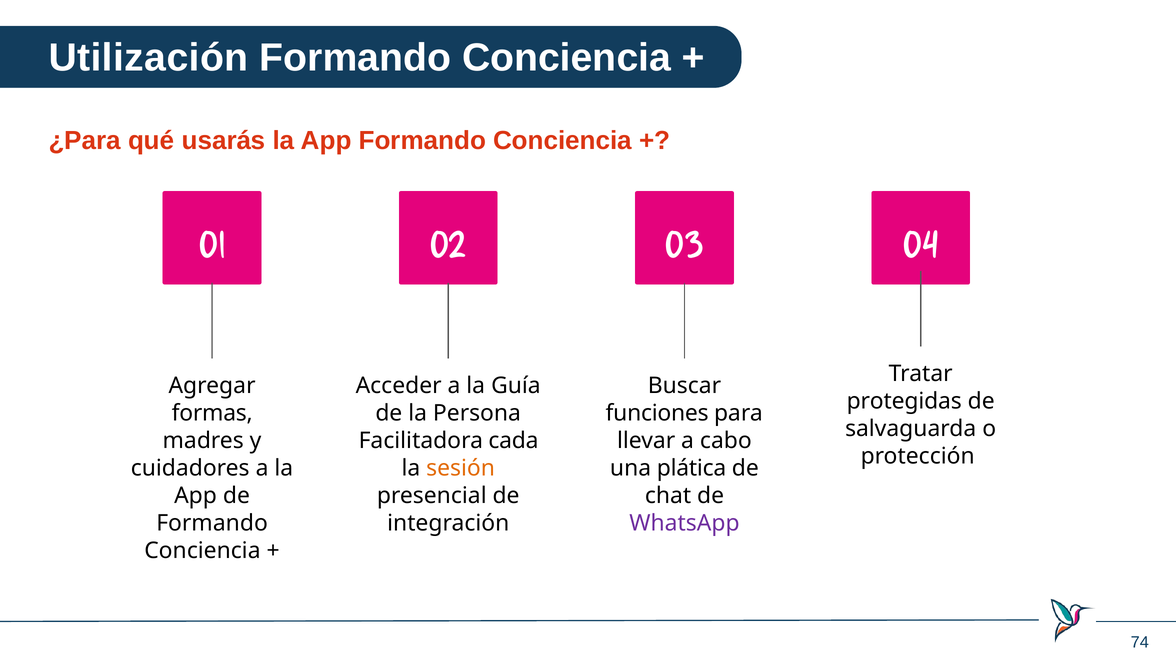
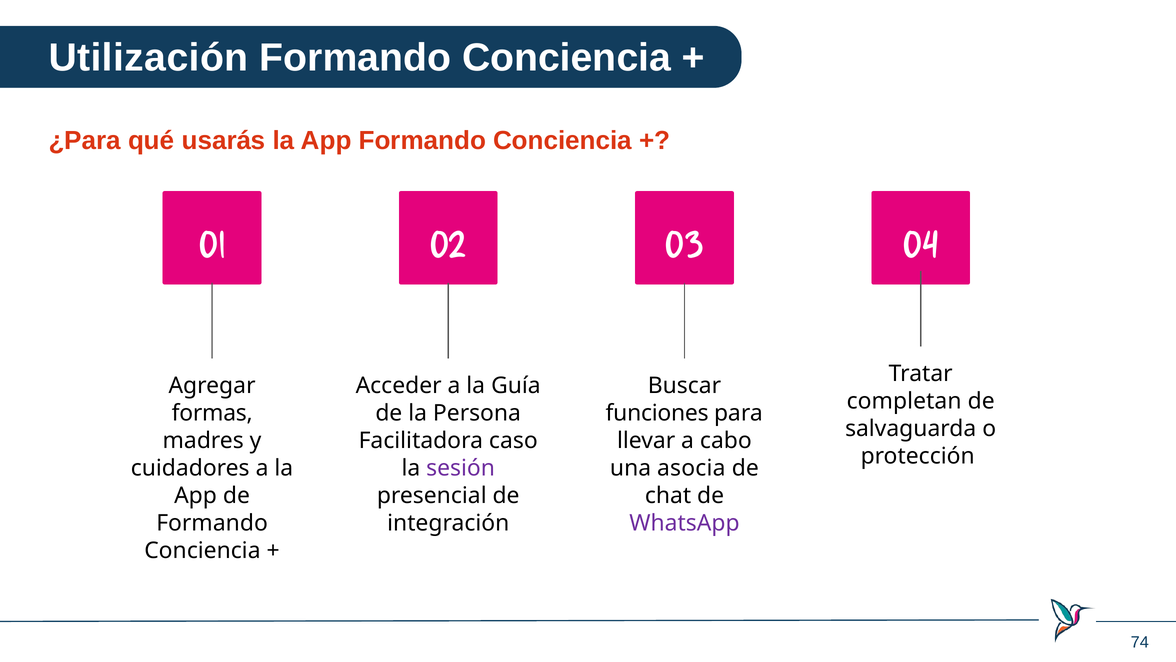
protegidas: protegidas -> completan (904, 401)
cada: cada -> caso (513, 440)
sesión colour: orange -> purple (461, 468)
plática: plática -> asocia (691, 468)
